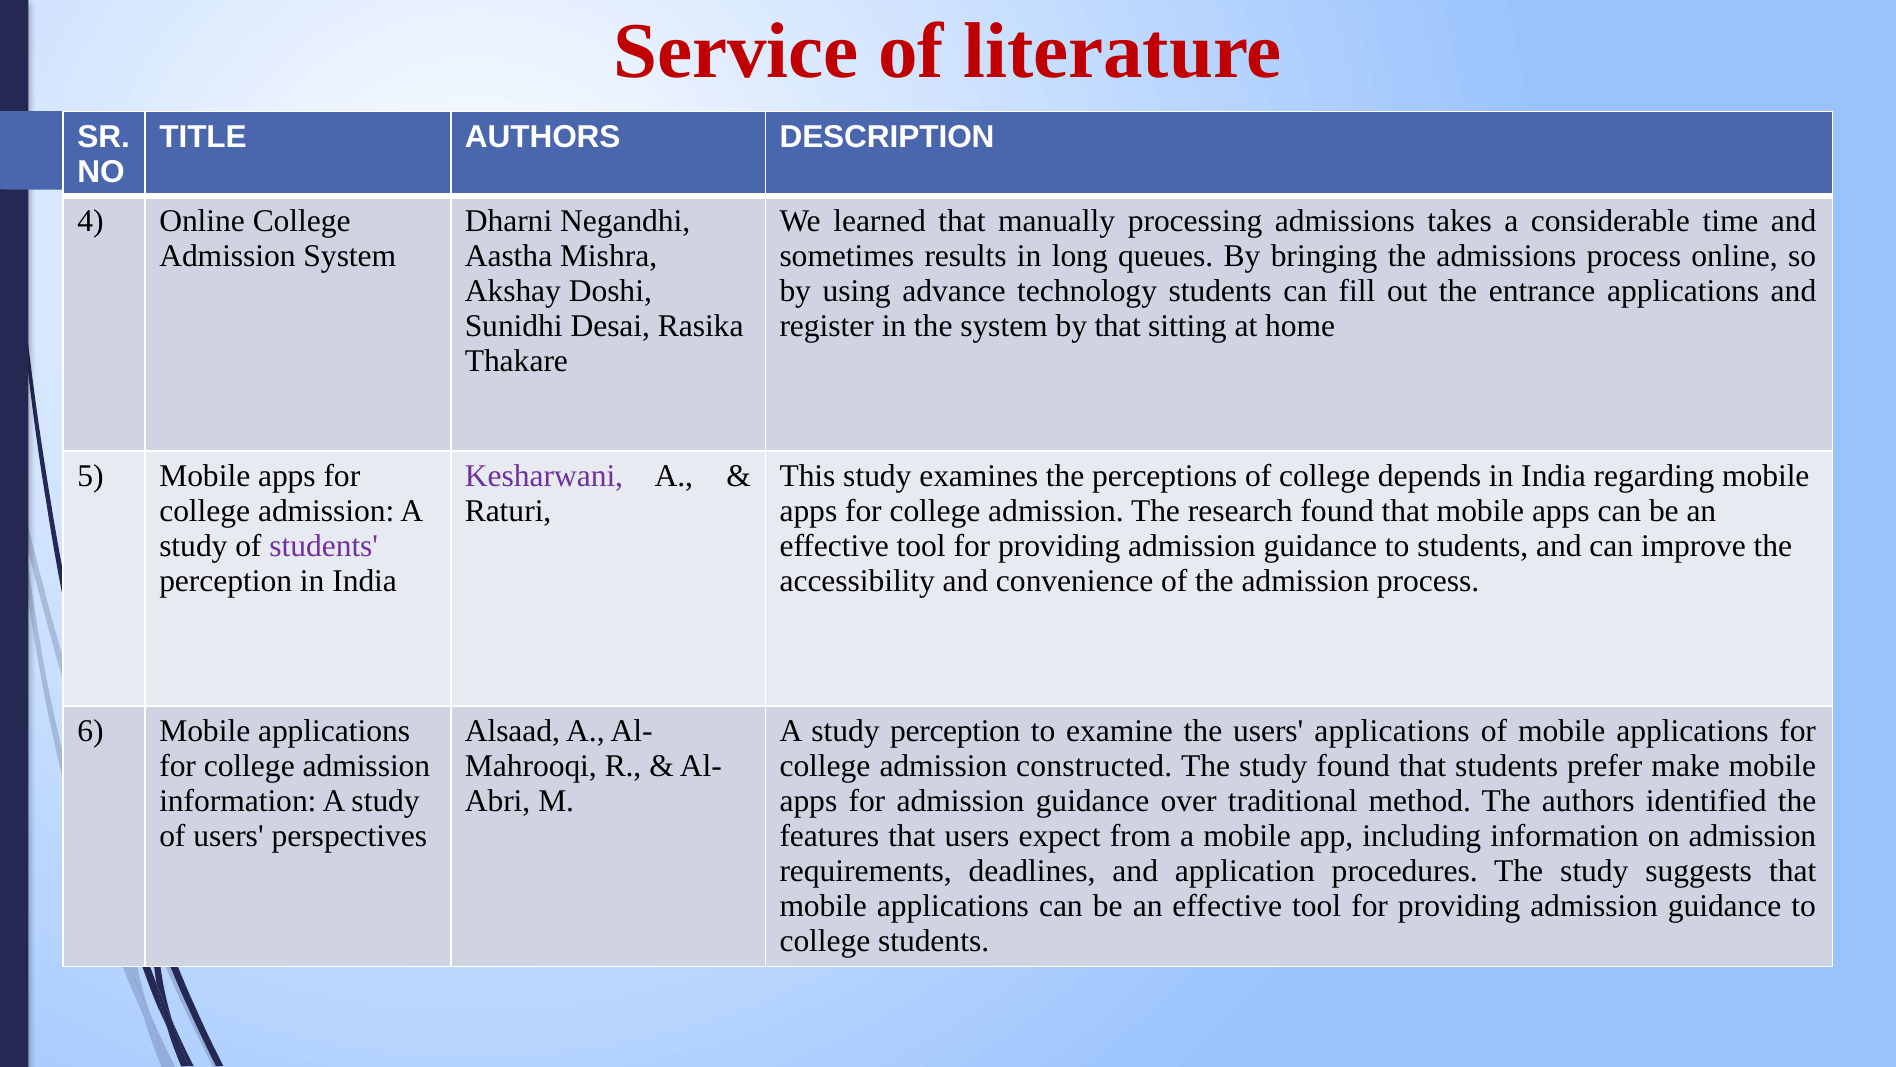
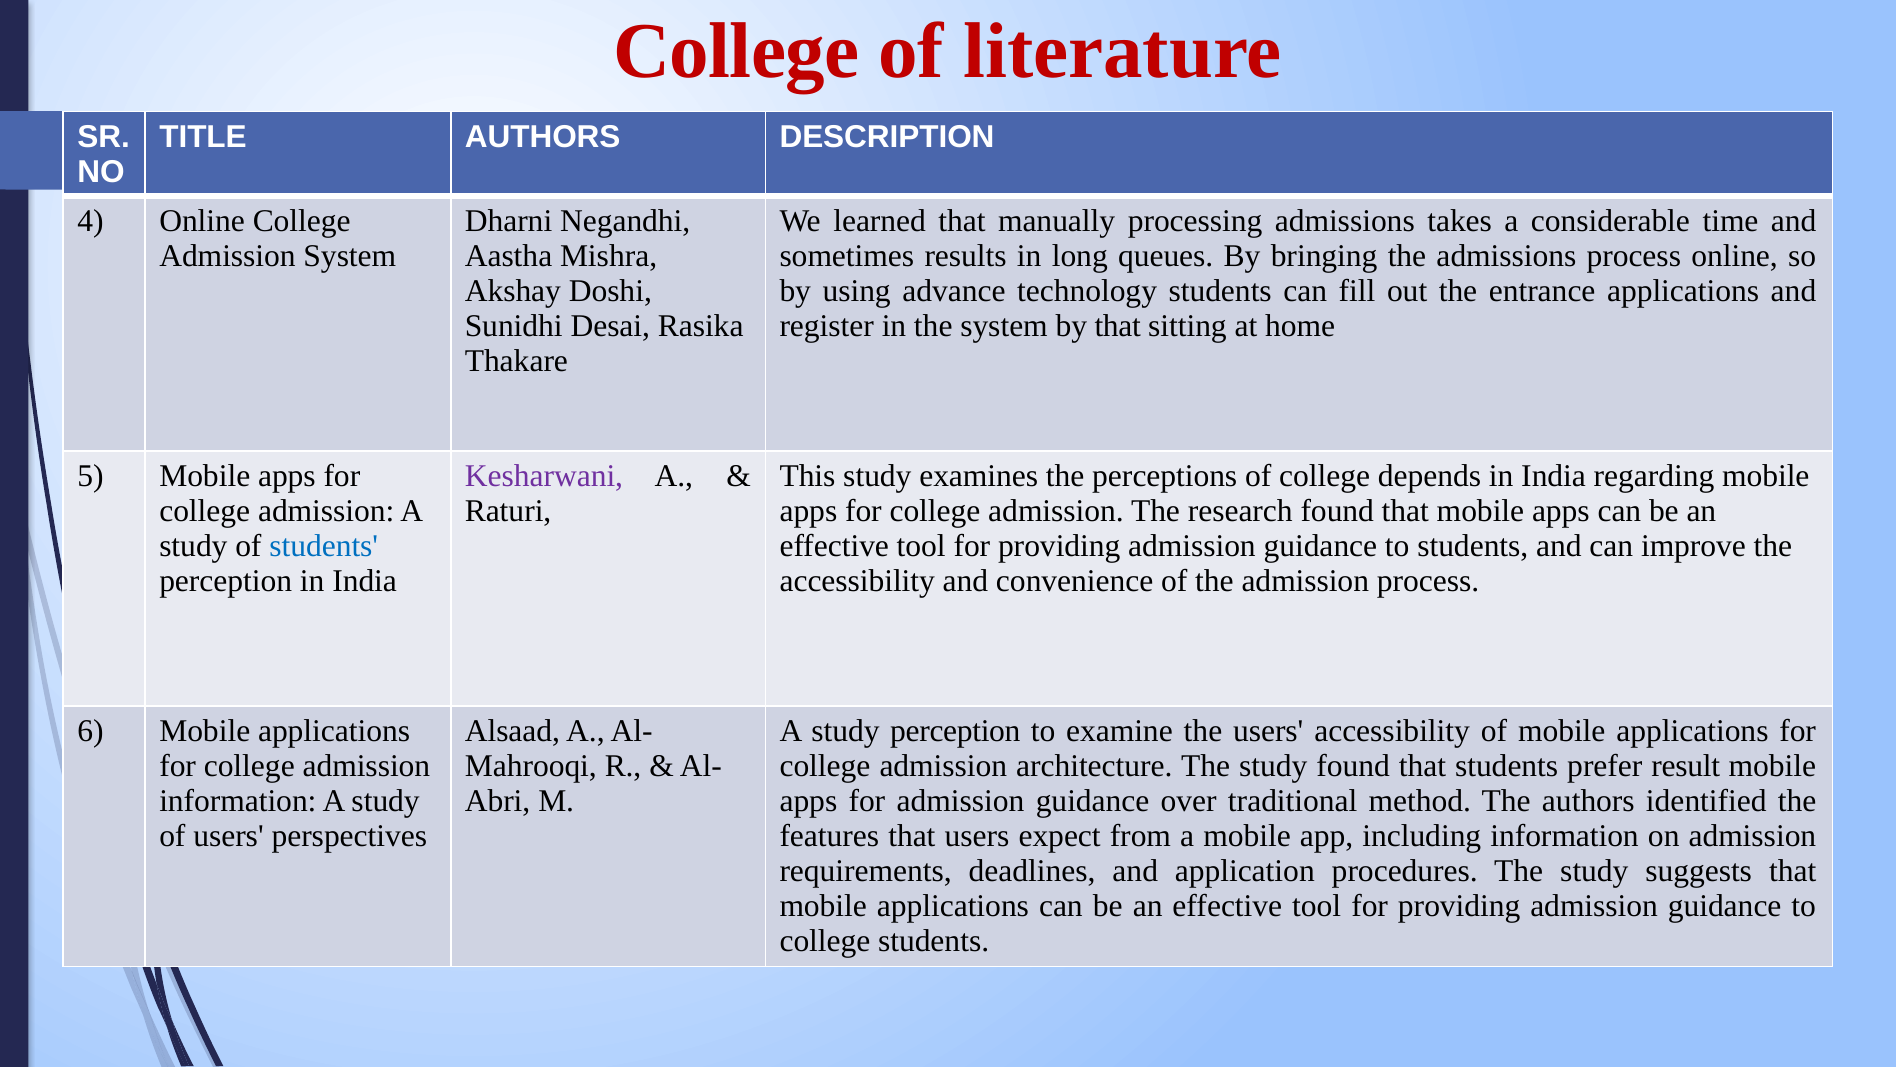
Service: Service -> College (736, 51)
students colour: purple -> blue (324, 546)
users applications: applications -> accessibility (1392, 730)
constructed: constructed -> architecture (1094, 765)
make: make -> result (1686, 765)
